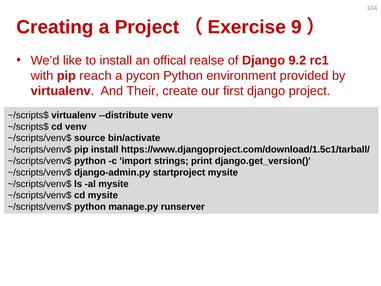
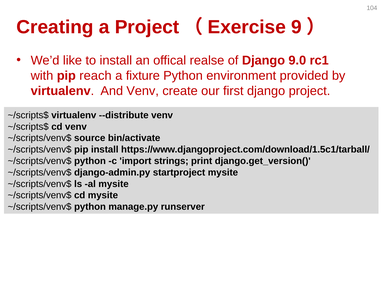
9.2: 9.2 -> 9.0 (297, 60)
pycon: pycon -> fixture (143, 76)
And Their: Their -> Venv (143, 91)
